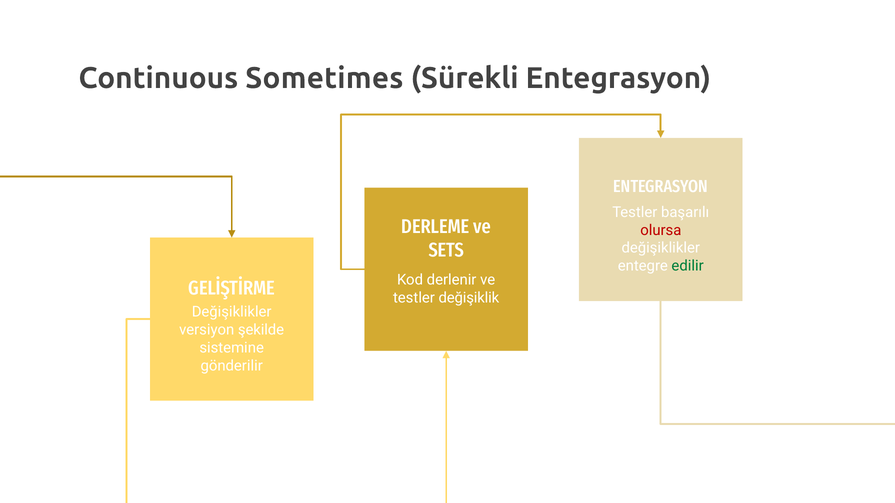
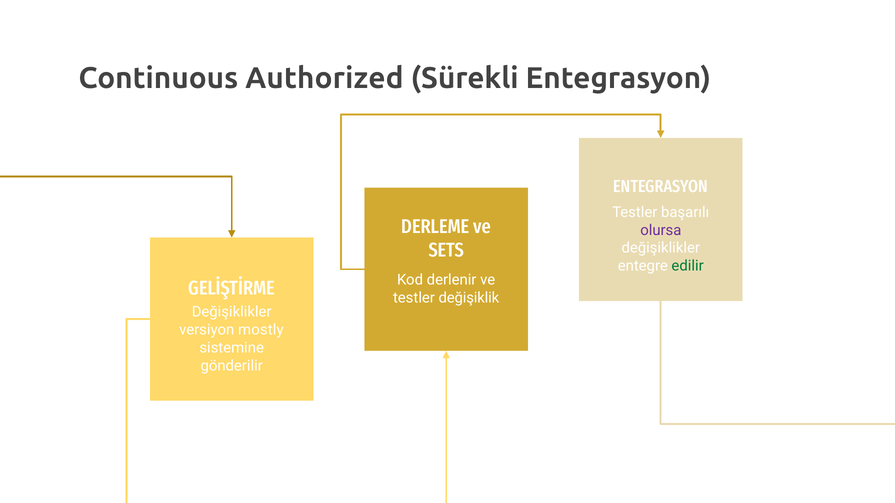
Sometimes: Sometimes -> Authorized (324, 78)
olursa colour: red -> purple (661, 230)
şekilde: şekilde -> mostly (261, 330)
